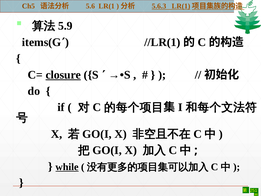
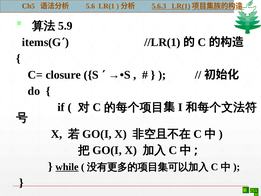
closure underline: present -> none (63, 75)
